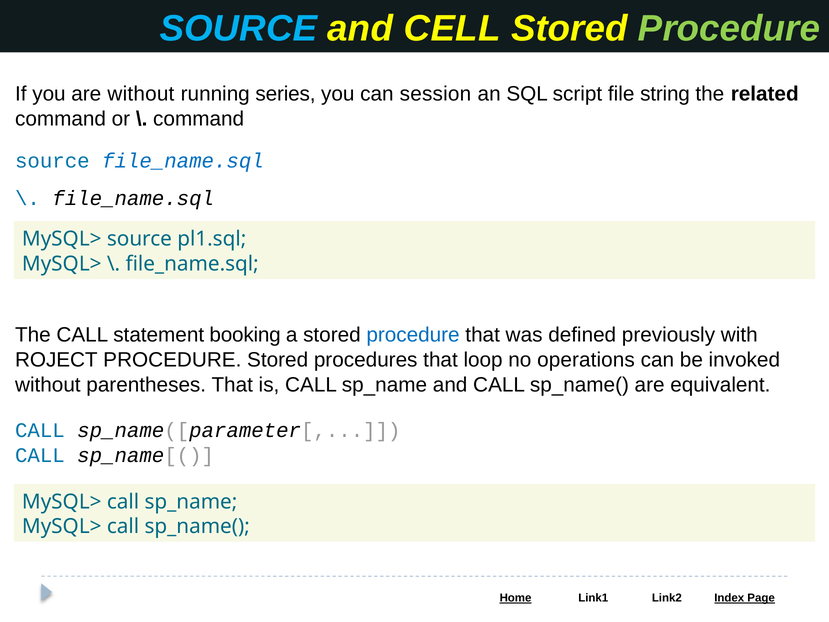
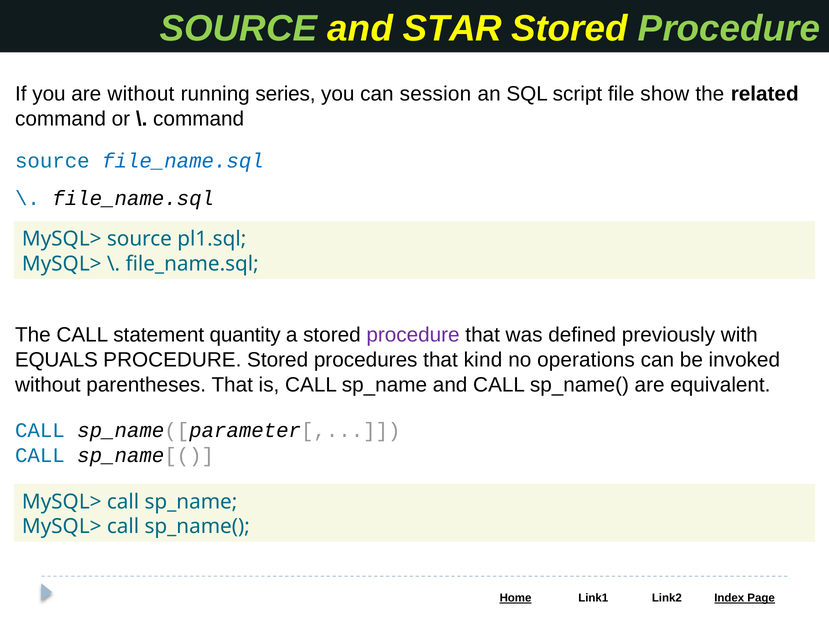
SOURCE colour: light blue -> light green (238, 29)
CELL: CELL -> STAR (453, 29)
string: string -> show (665, 94)
booking: booking -> quantity (245, 335)
procedure colour: blue -> purple (413, 335)
ROJECT: ROJECT -> EQUALS (56, 360)
loop: loop -> kind (483, 360)
